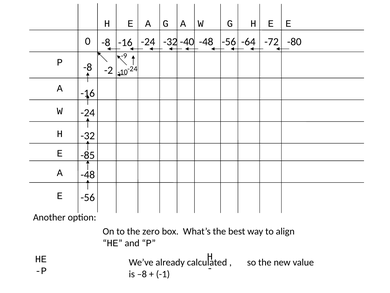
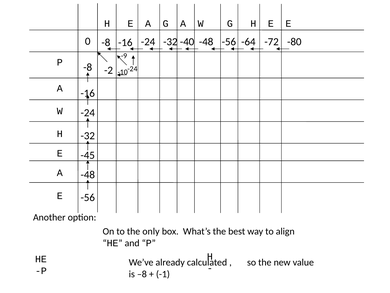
-85: -85 -> -45 (88, 155)
zero: zero -> only (151, 231)
